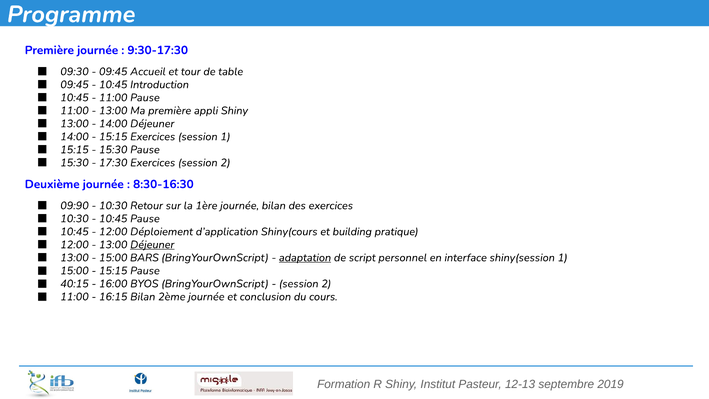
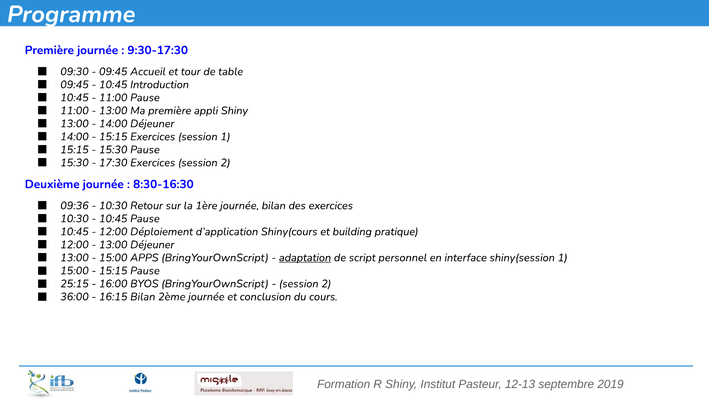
09:90: 09:90 -> 09:36 (74, 206)
Déjeuner underline: present -> none (152, 245)
BARS: BARS -> APPS (144, 258)
40:15: 40:15 -> 25:15 (74, 284)
11:00: 11:00 -> 36:00 (74, 297)
